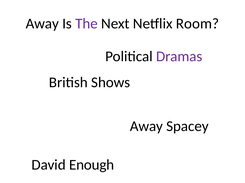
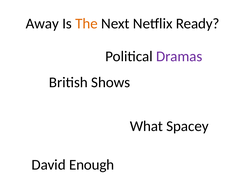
The colour: purple -> orange (87, 24)
Room: Room -> Ready (198, 24)
Away: Away -> What (146, 127)
